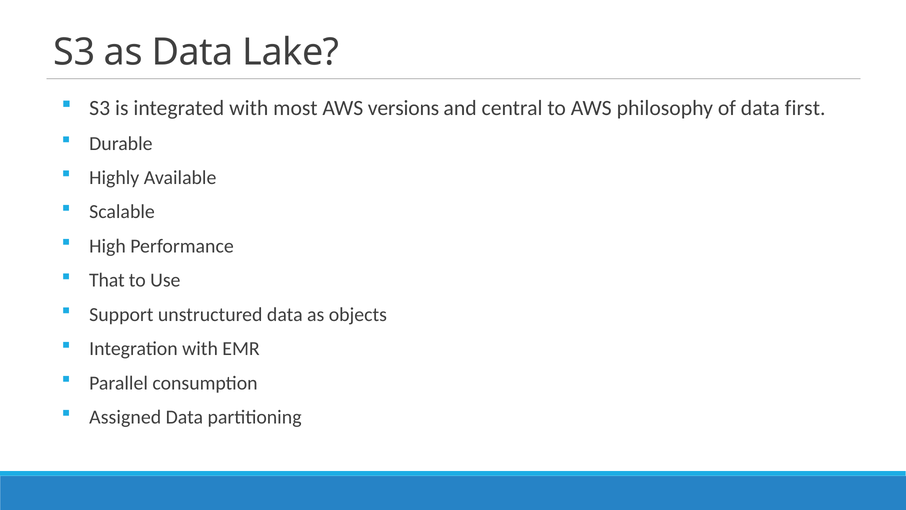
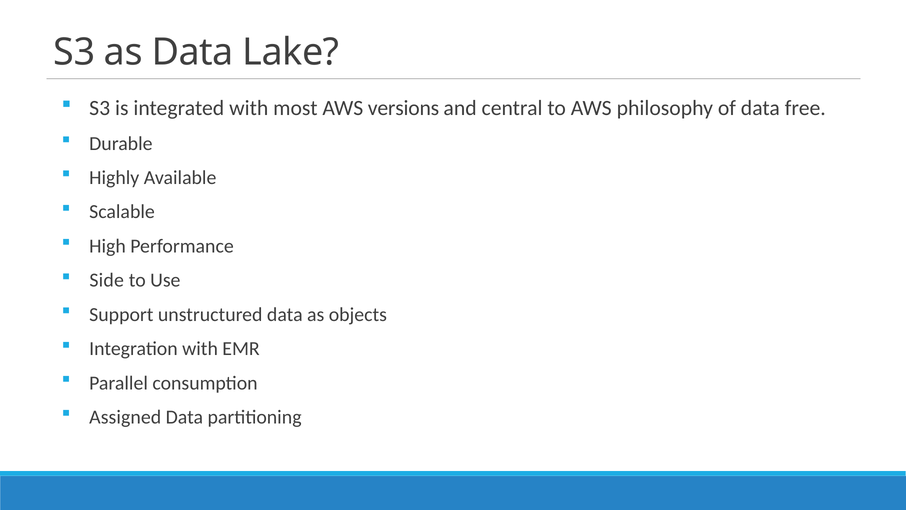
first: first -> free (805, 108)
That: That -> Side (107, 280)
